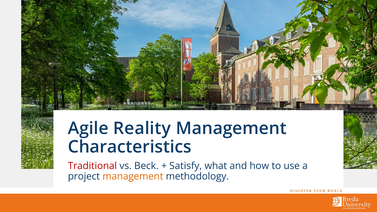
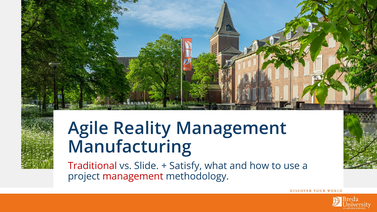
Characteristics: Characteristics -> Manufacturing (130, 147)
Beck: Beck -> Slide (146, 166)
management colour: orange -> red (133, 177)
